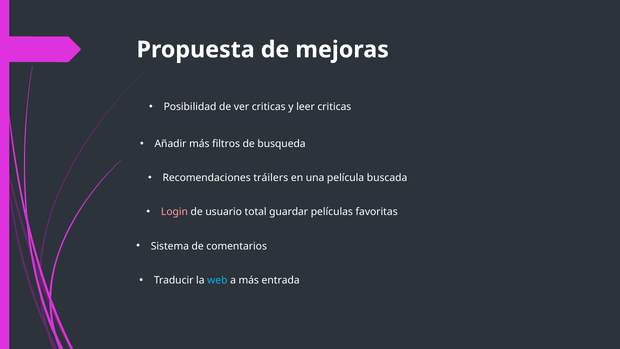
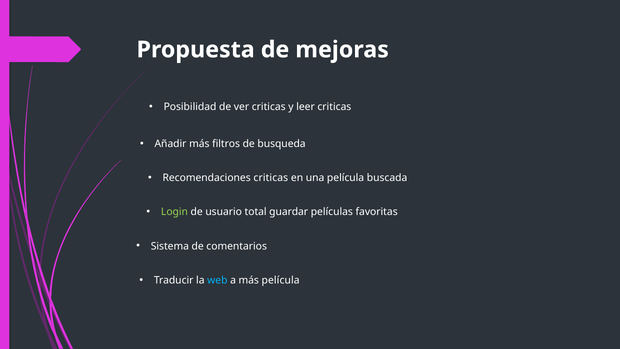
Recomendaciones tráilers: tráilers -> criticas (271, 178)
Login colour: pink -> light green (174, 212)
más entrada: entrada -> película (281, 280)
